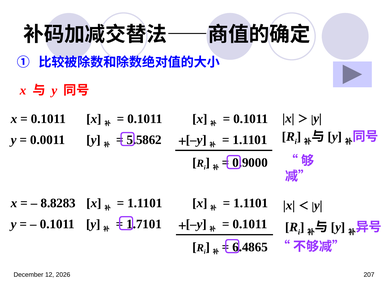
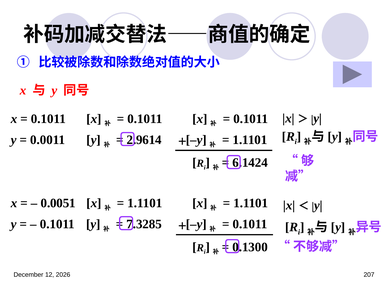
5.5862: 5.5862 -> 2.9614 (144, 140)
0.9000: 0.9000 -> 6.1424 (250, 163)
8.8283: 8.8283 -> 0.0051 (58, 203)
1.7101: 1.7101 -> 7.3285 (144, 224)
6.4865: 6.4865 -> 0.1300 (250, 247)
